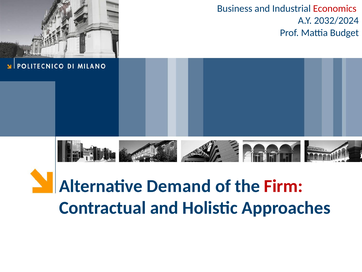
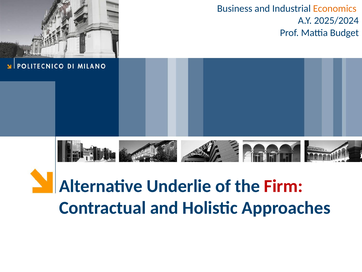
Economics colour: red -> orange (335, 9)
2032/2024: 2032/2024 -> 2025/2024 (336, 21)
Demand: Demand -> Underlie (179, 186)
